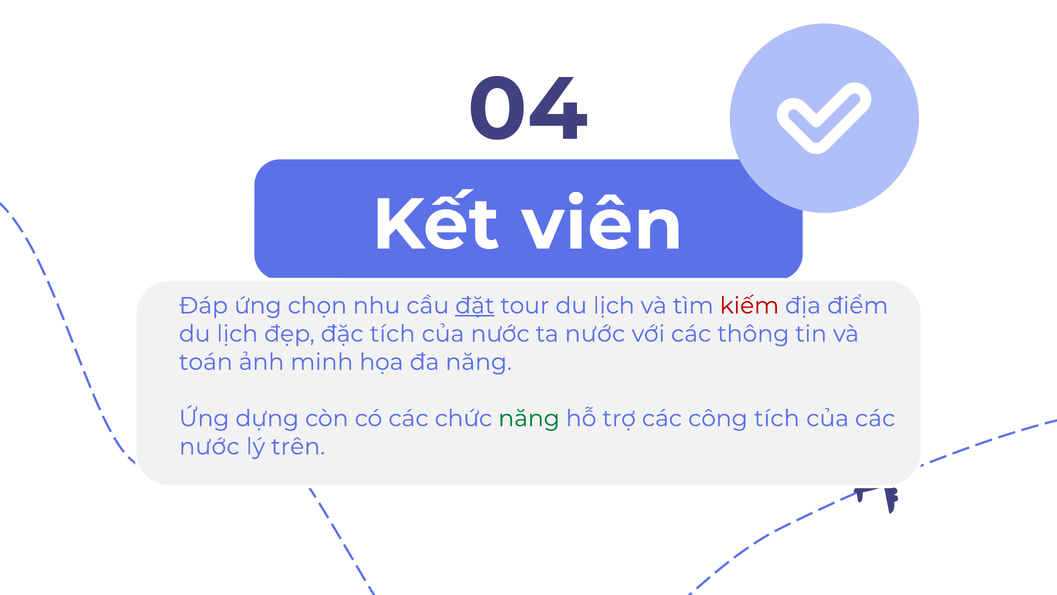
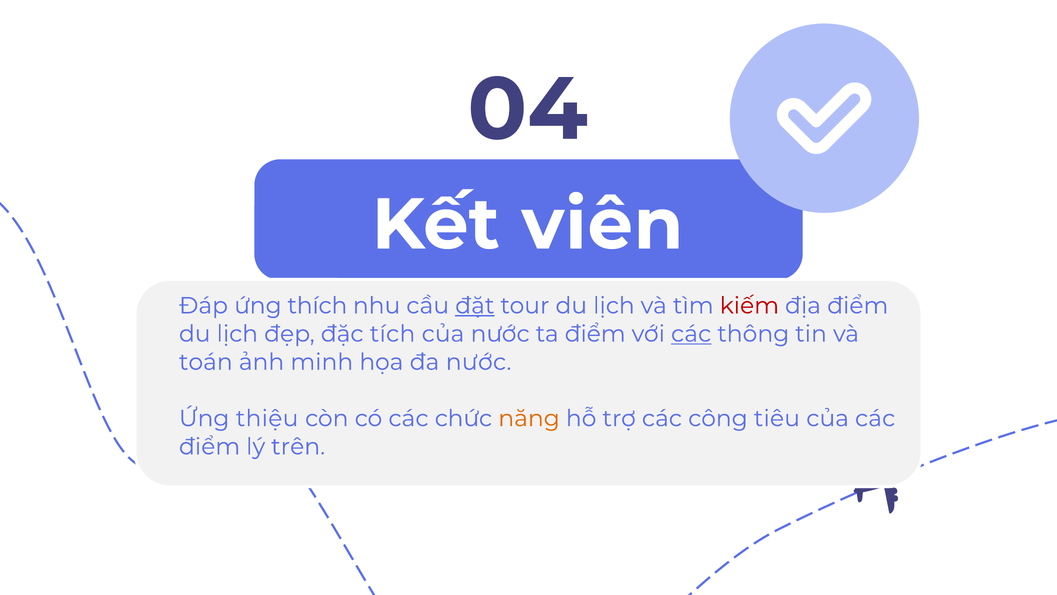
chọn: chọn -> thích (317, 305)
ta nước: nước -> điểm (595, 334)
các underline: none -> present (691, 334)
đa năng: năng -> nước (479, 362)
dựng: dựng -> thiệu (267, 418)
năng colour: green -> orange (529, 418)
công tích: tích -> tiêu (777, 418)
nước: nước -> điểm (210, 446)
